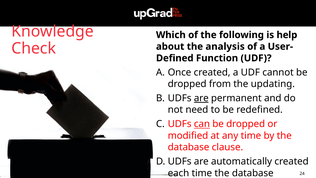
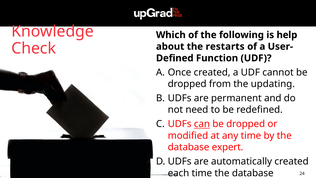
the analysis: analysis -> restarts (225, 46)
are underline: present -> none (201, 98)
clause: clause -> expert (228, 147)
